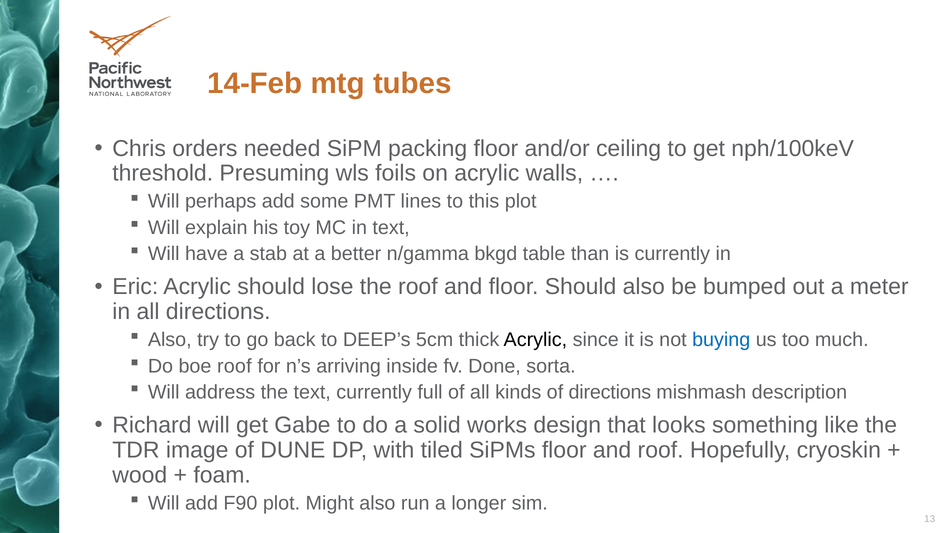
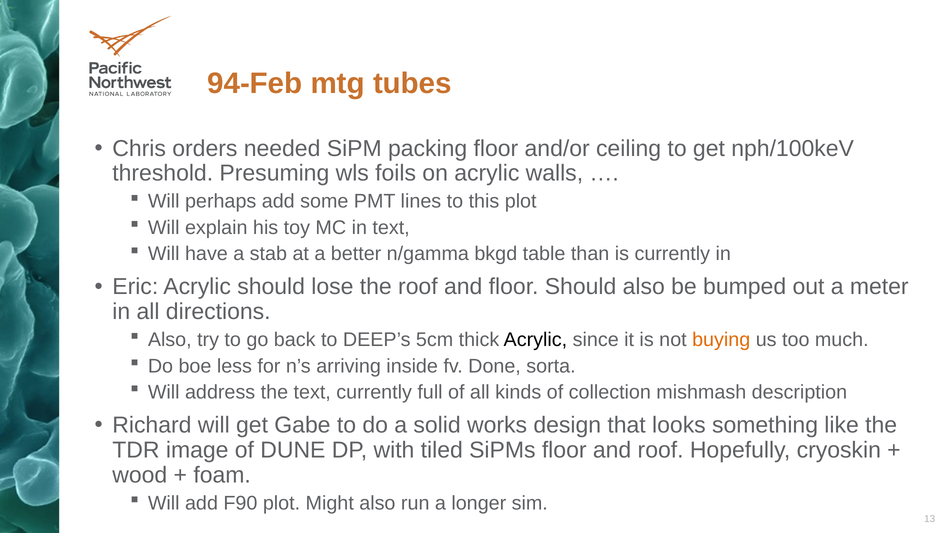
14-Feb: 14-Feb -> 94-Feb (255, 83)
buying colour: blue -> orange (721, 340)
boe roof: roof -> less (234, 366)
of directions: directions -> collection (610, 392)
